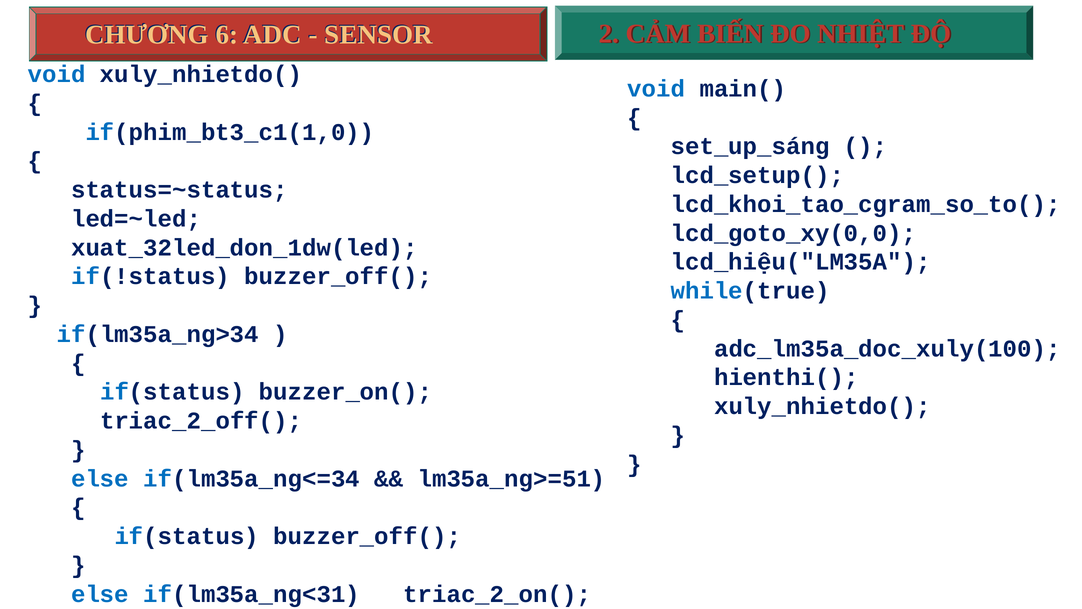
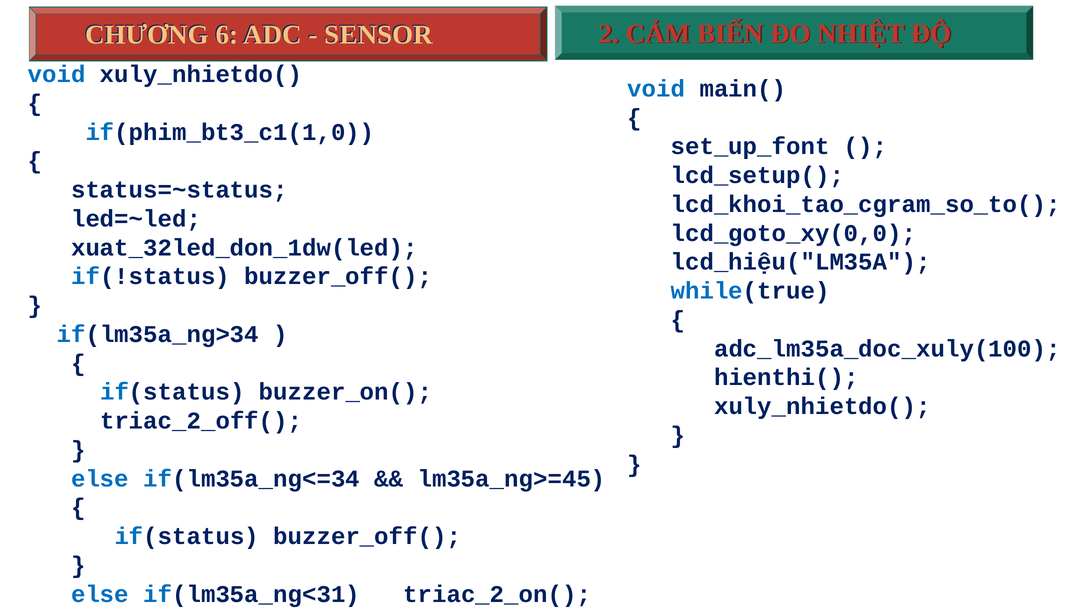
set_up_sáng: set_up_sáng -> set_up_font (750, 146)
lm35a_ng>=51: lm35a_ng>=51 -> lm35a_ng>=45 (512, 478)
